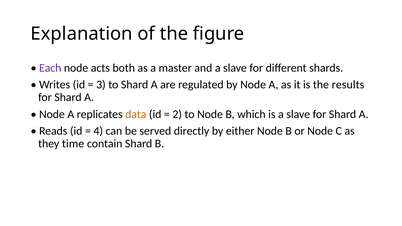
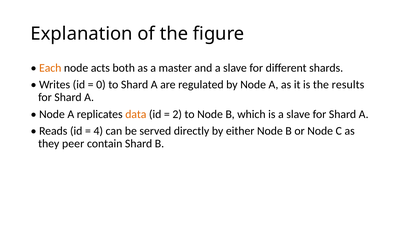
Each colour: purple -> orange (50, 68)
3: 3 -> 0 (101, 85)
time: time -> peer (73, 144)
